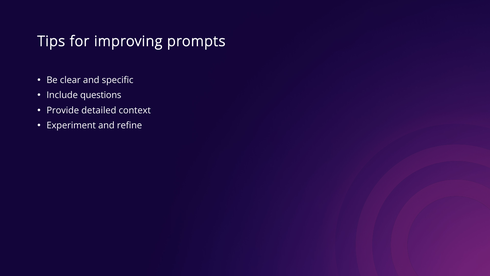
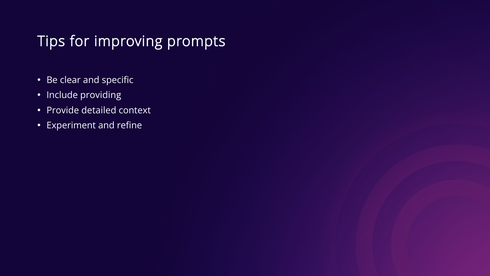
questions: questions -> providing (101, 95)
